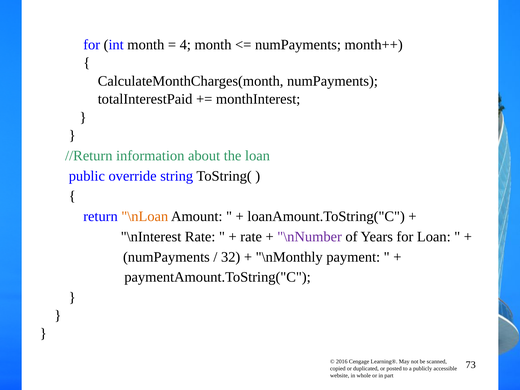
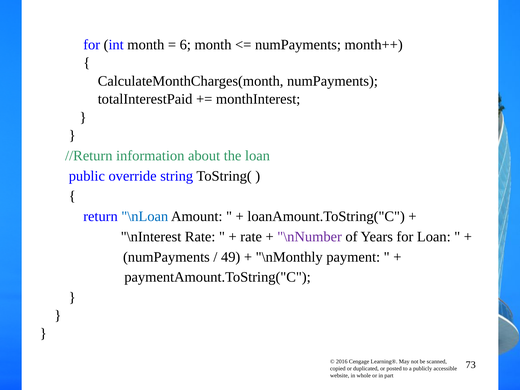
4: 4 -> 6 (185, 45)
\nLoan colour: orange -> blue (145, 216)
32: 32 -> 49 (231, 257)
